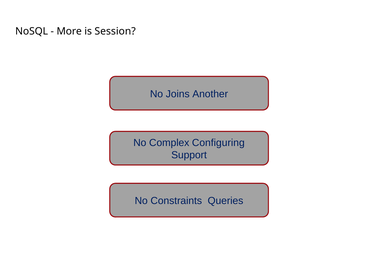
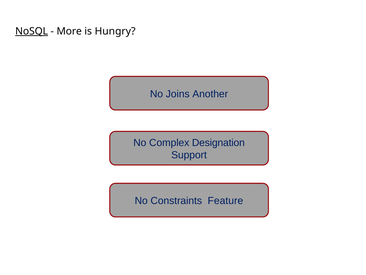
NoSQL underline: none -> present (32, 31)
Session: Session -> Hungry (115, 31)
Configuring: Configuring -> Designation (218, 143)
Queries: Queries -> Feature (225, 200)
